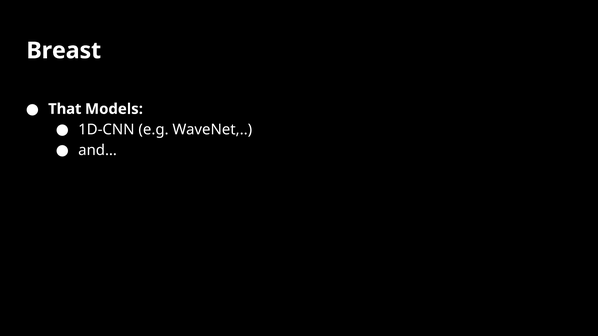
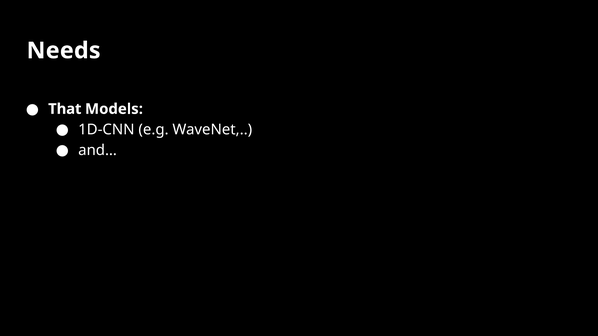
Breast: Breast -> Needs (64, 51)
